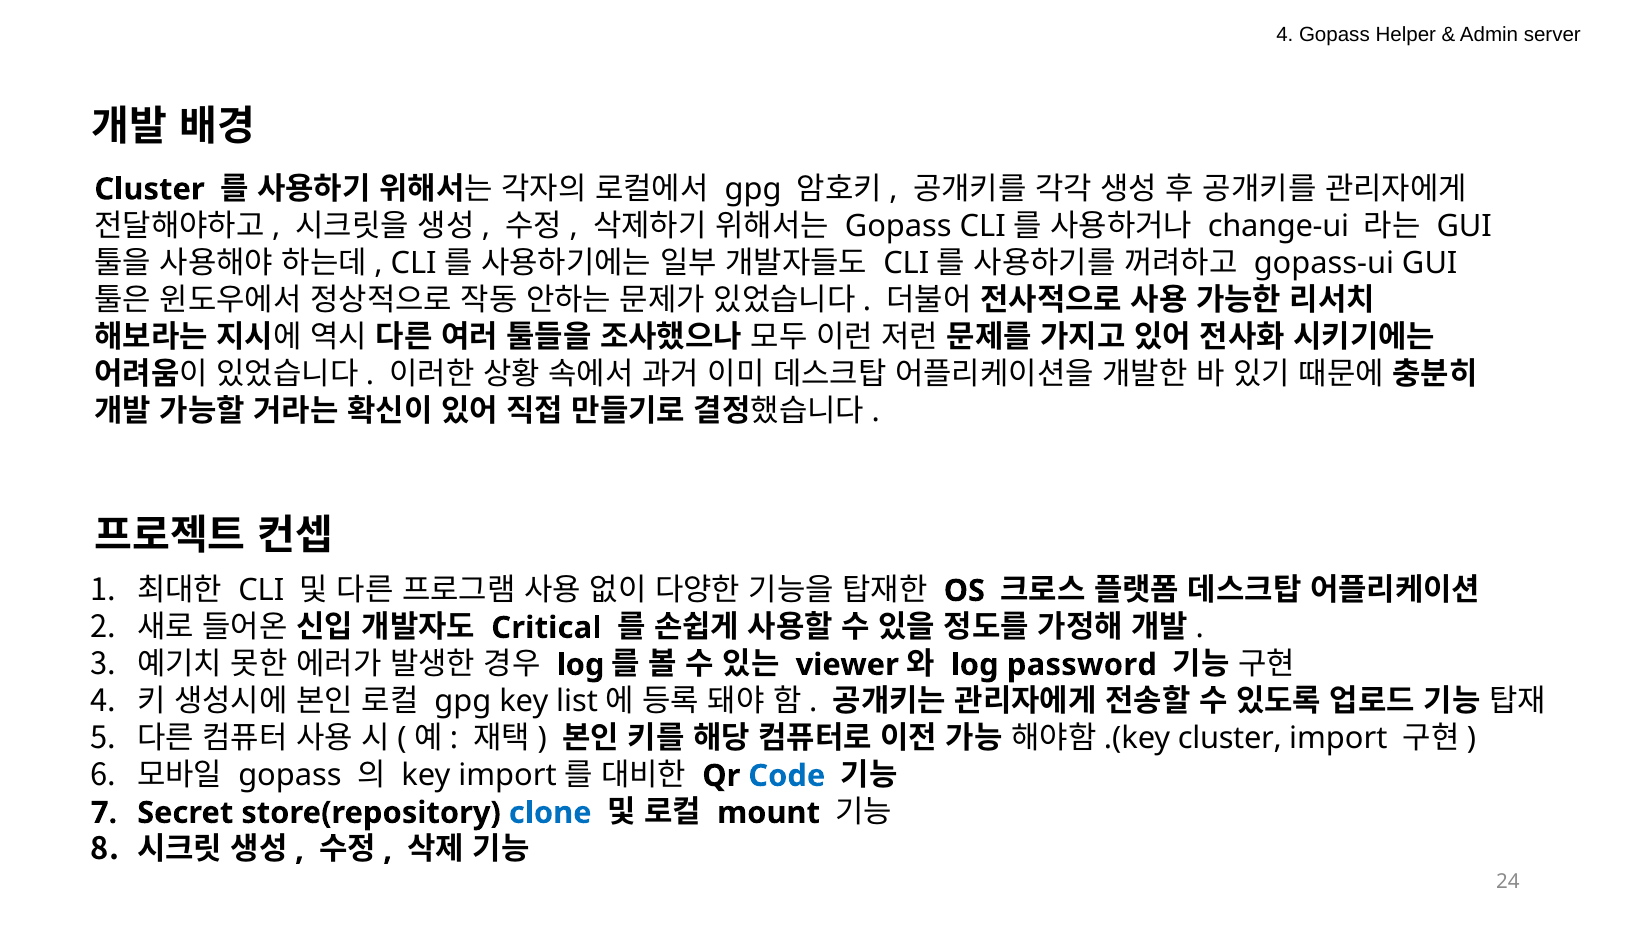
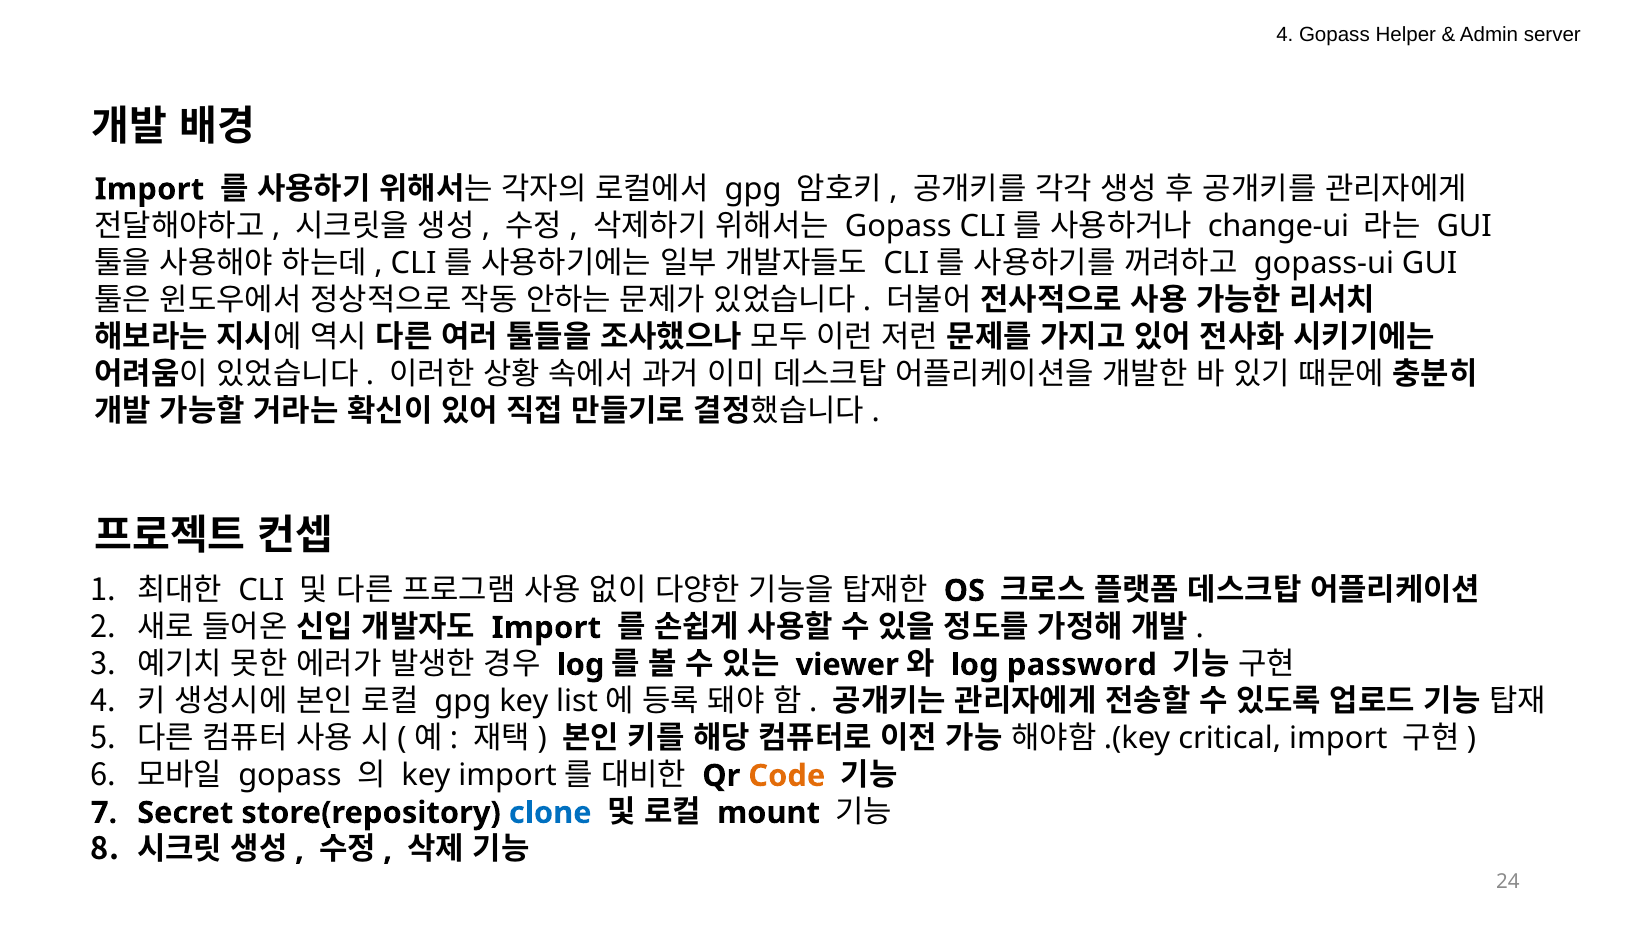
Cluster: Cluster -> Import (149, 189)
Critical: Critical -> Import (546, 628)
cluster: cluster -> critical (1230, 739)
Code colour: blue -> orange (787, 776)
